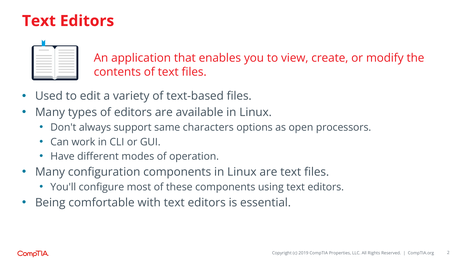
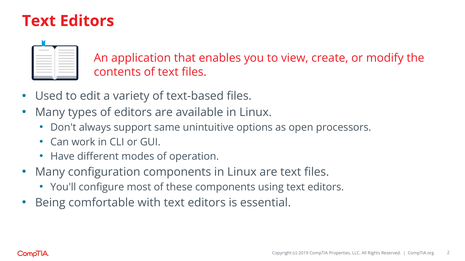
characters: characters -> unintuitive (208, 128)
